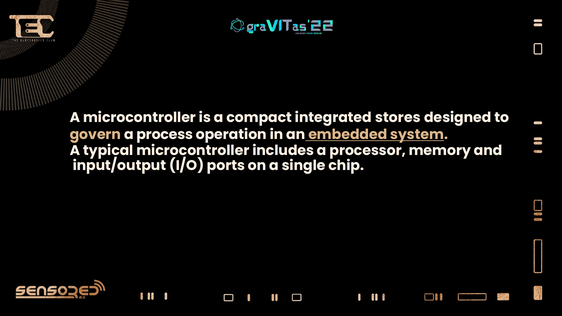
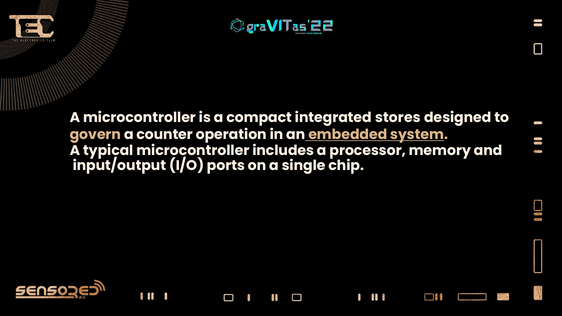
process: process -> counter (165, 135)
